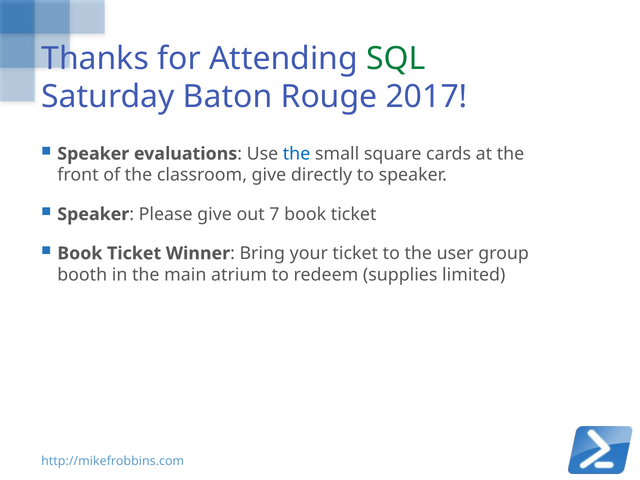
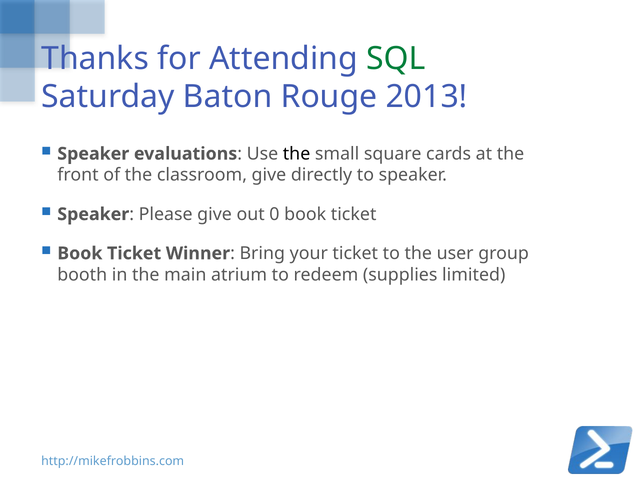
2017: 2017 -> 2013 (427, 97)
the colour: blue -> black (297, 154)
7: 7 -> 0 (274, 214)
